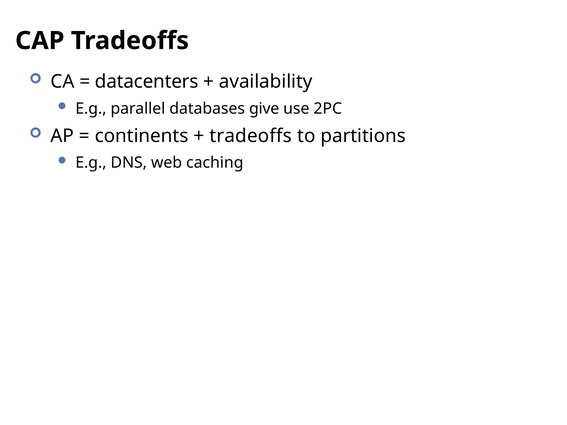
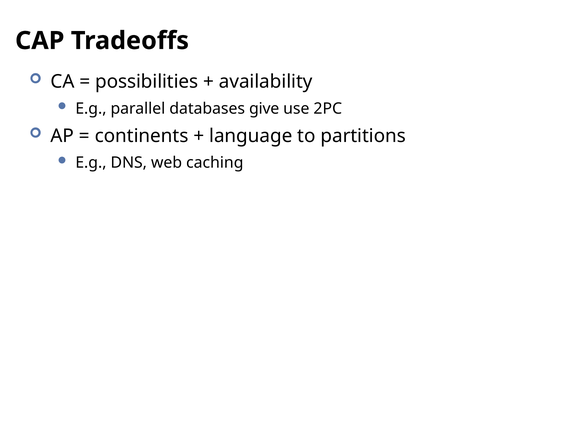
datacenters: datacenters -> possibilities (147, 82)
tradeoffs: tradeoffs -> language (251, 136)
